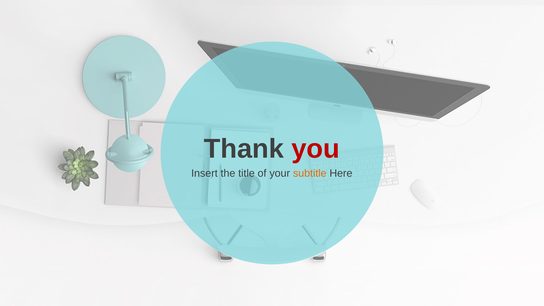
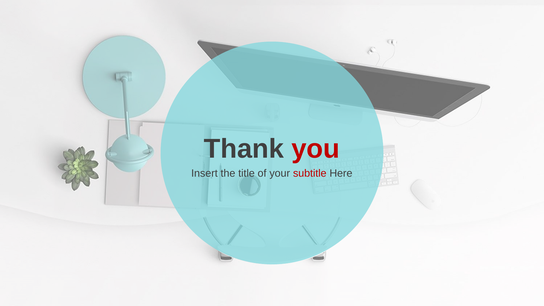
subtitle colour: orange -> red (310, 173)
